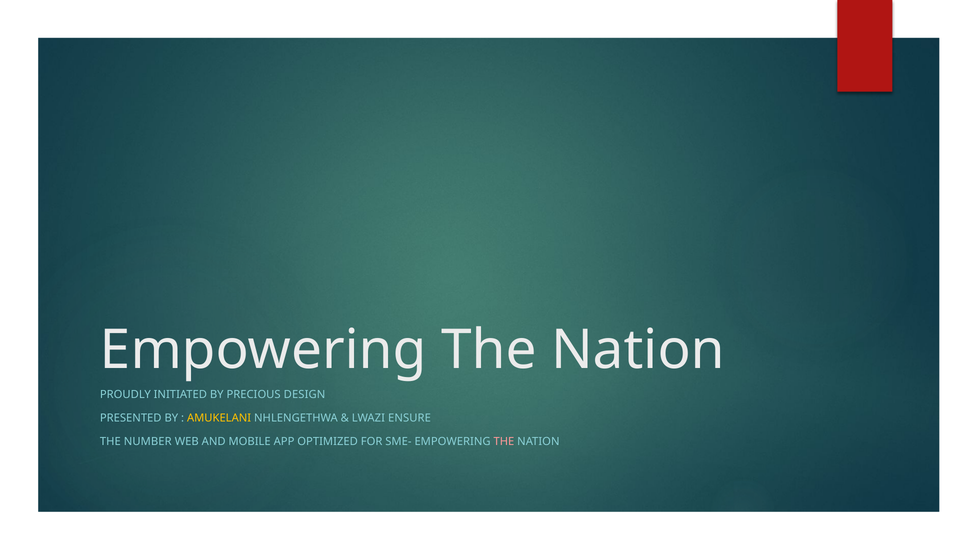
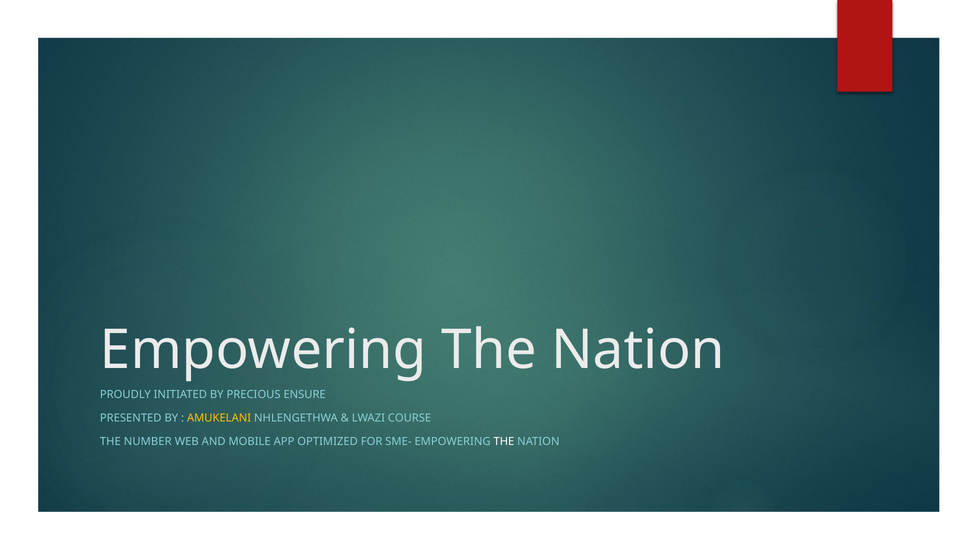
DESIGN: DESIGN -> ENSURE (305, 394)
ENSURE: ENSURE -> COURSE (410, 418)
THE colour: pink -> white (504, 442)
